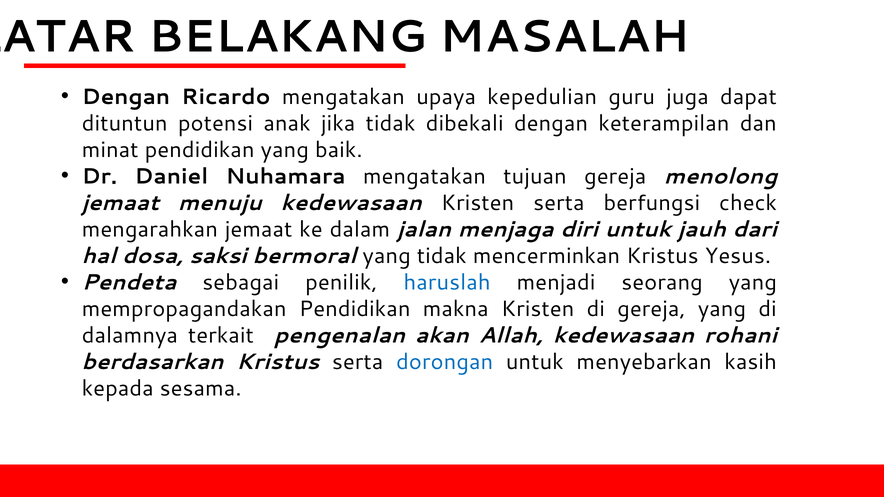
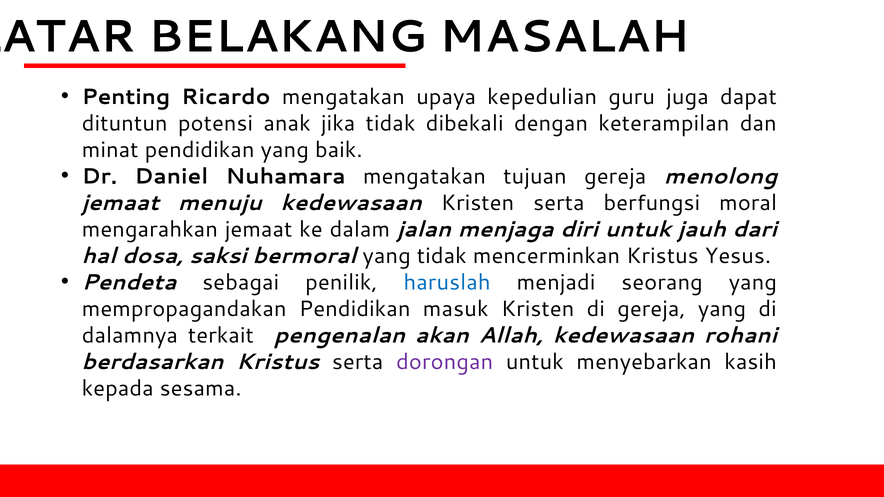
Dengan: Dengan -> Penting (126, 97)
check: check -> moral (748, 203)
makna: makna -> masuk (456, 309)
dorongan colour: blue -> purple (445, 362)
